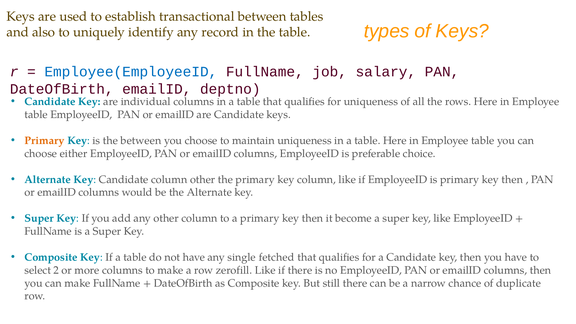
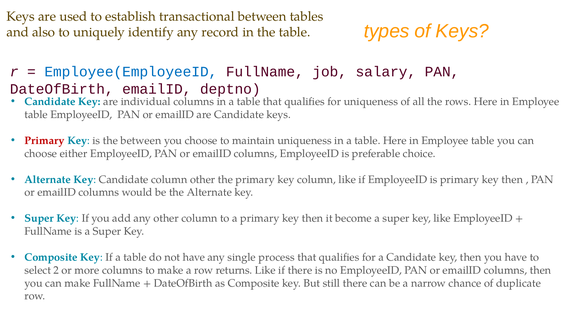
Primary colour: orange -> red (45, 141)
fetched: fetched -> process (277, 257)
zerofill: zerofill -> returns (234, 270)
